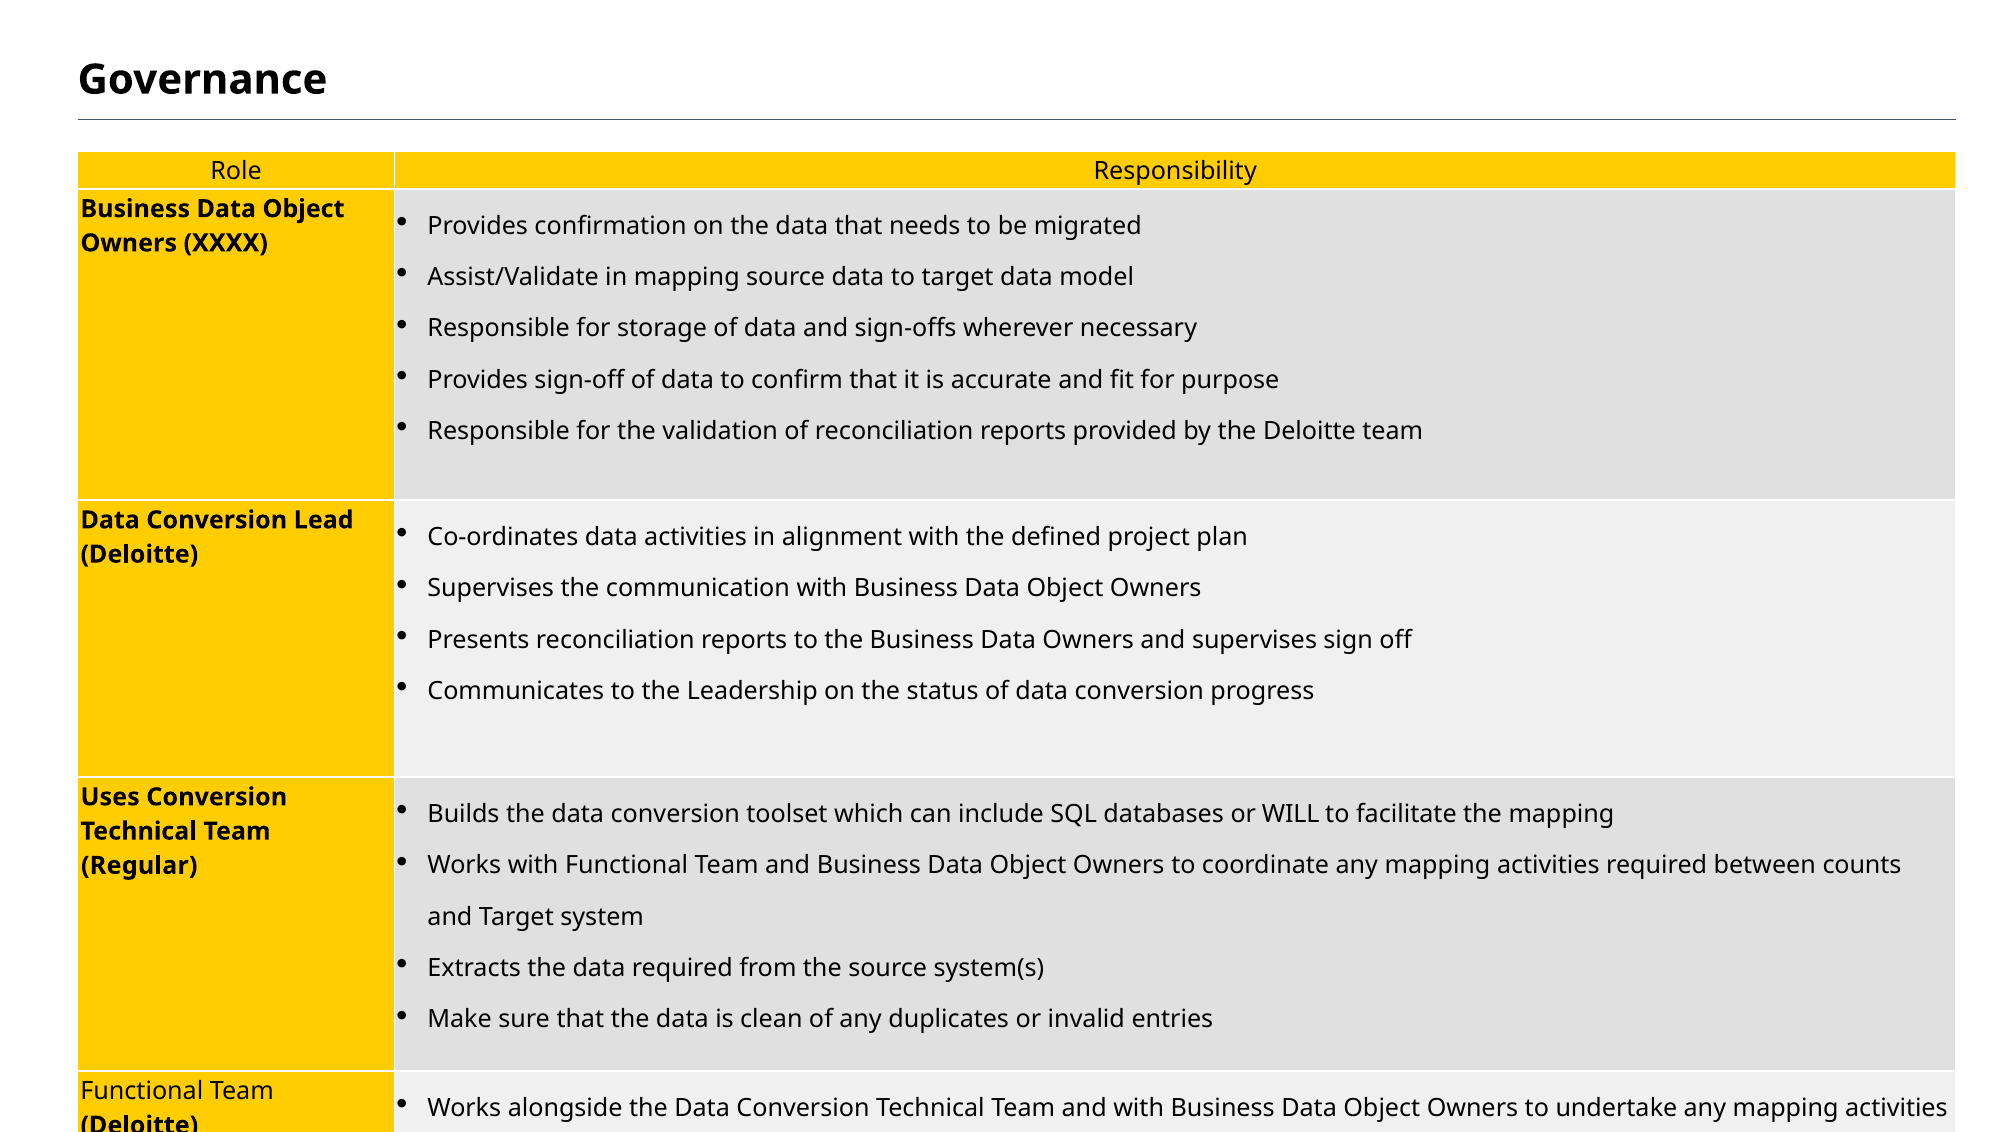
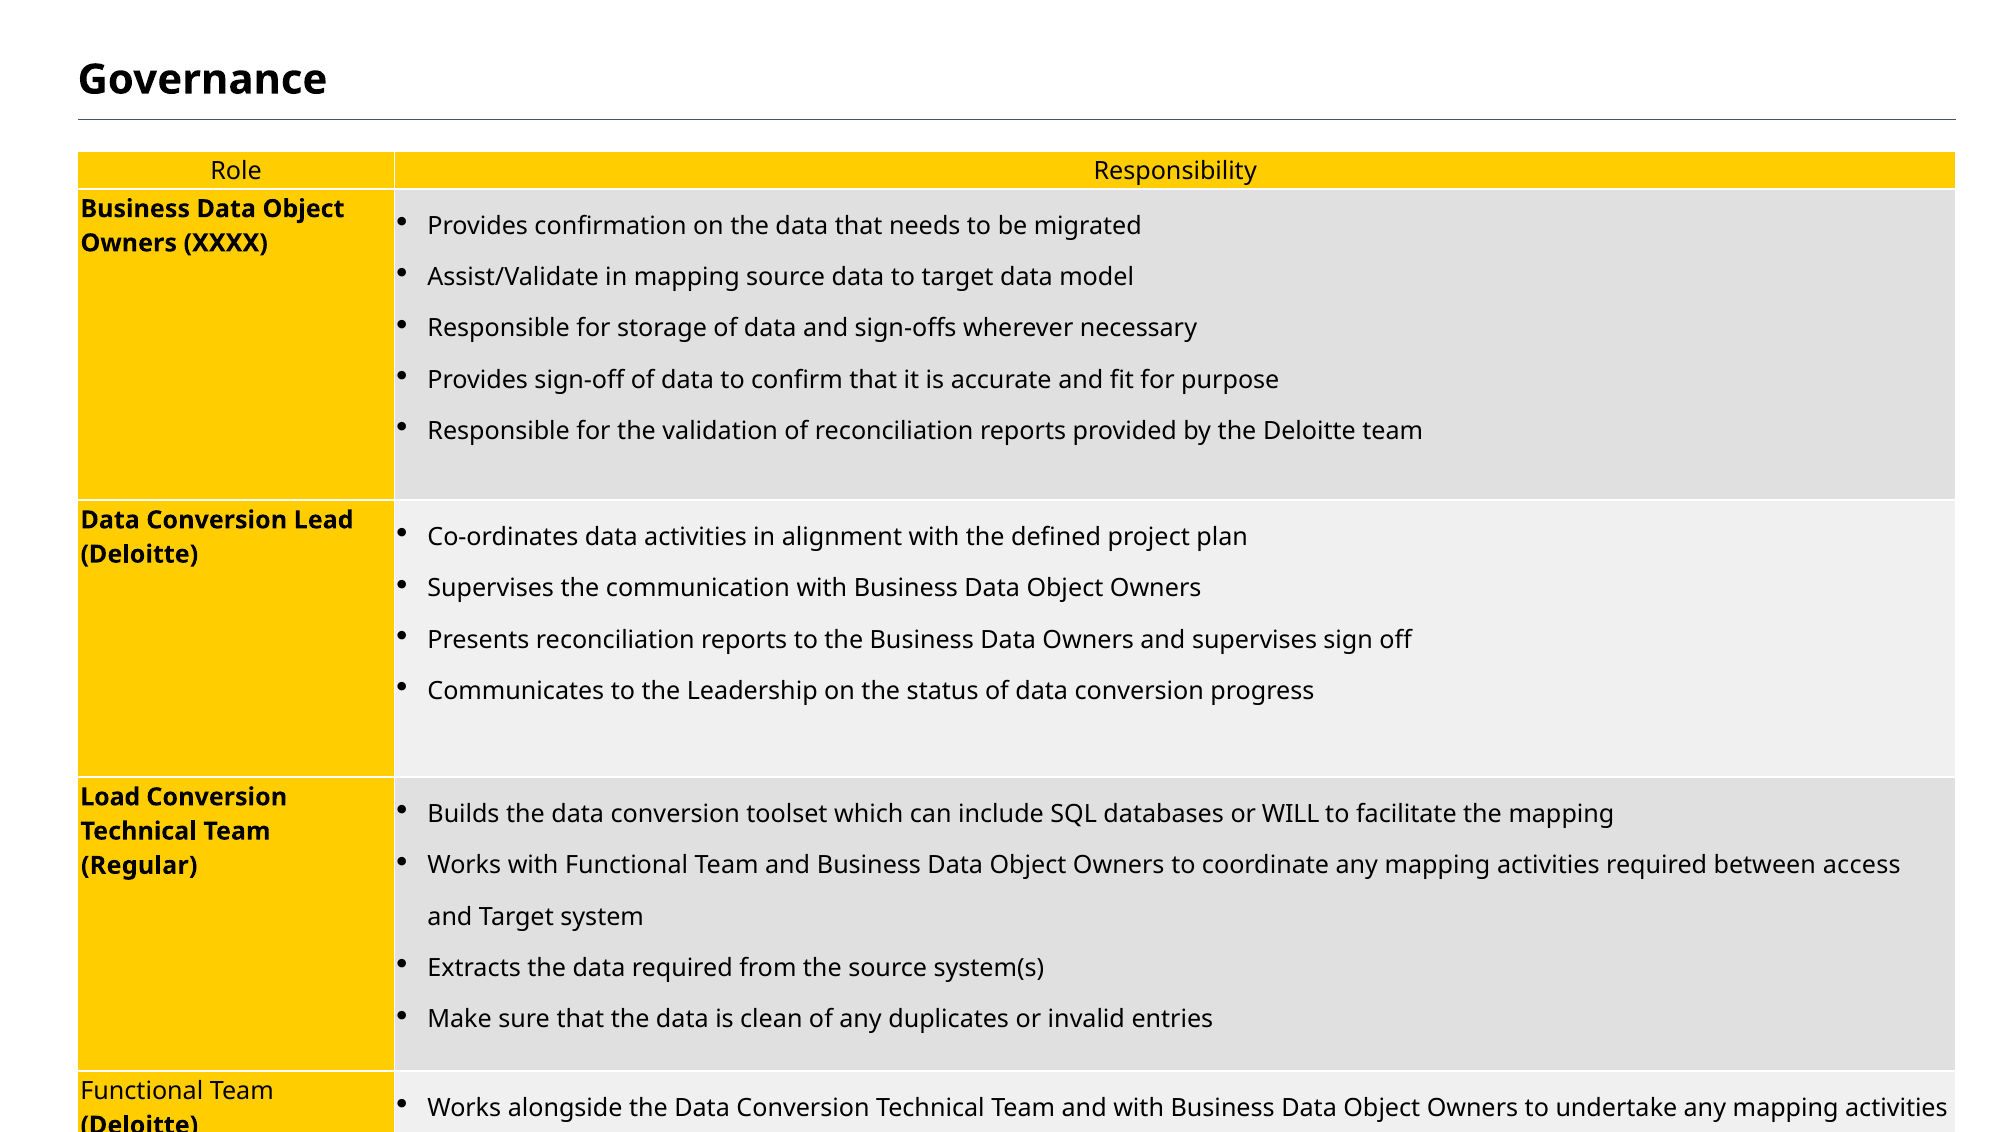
Uses: Uses -> Load (110, 797)
counts: counts -> access (1862, 865)
